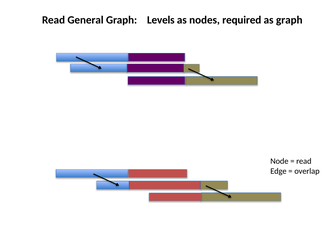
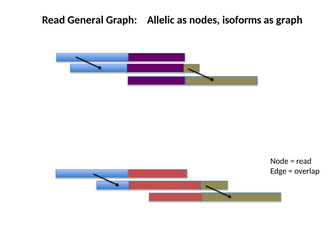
Levels: Levels -> Allelic (161, 20)
required: required -> isoforms (242, 20)
